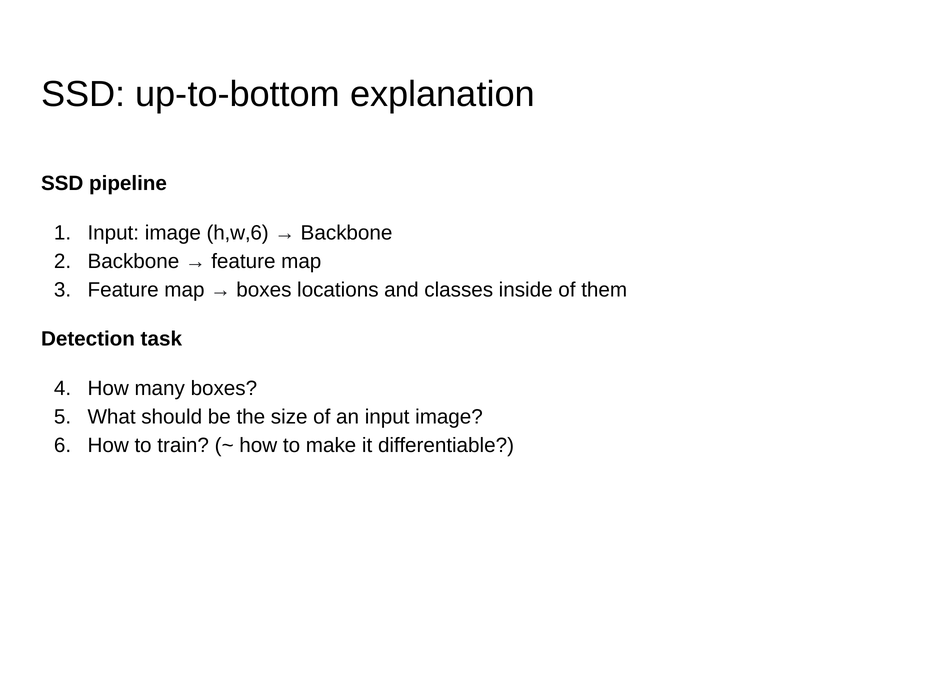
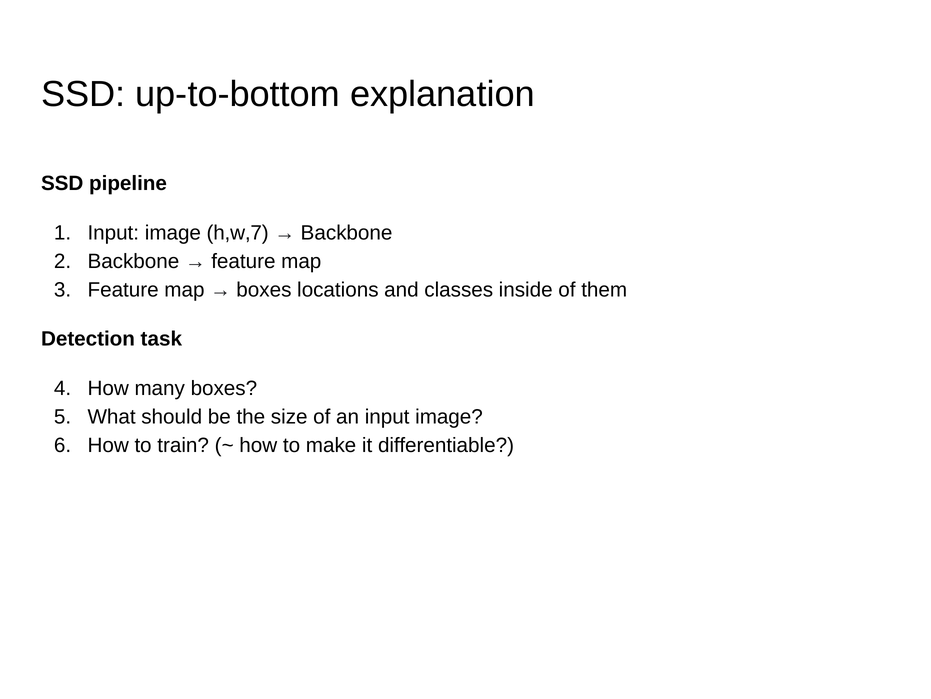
h,w,6: h,w,6 -> h,w,7 (238, 232)
